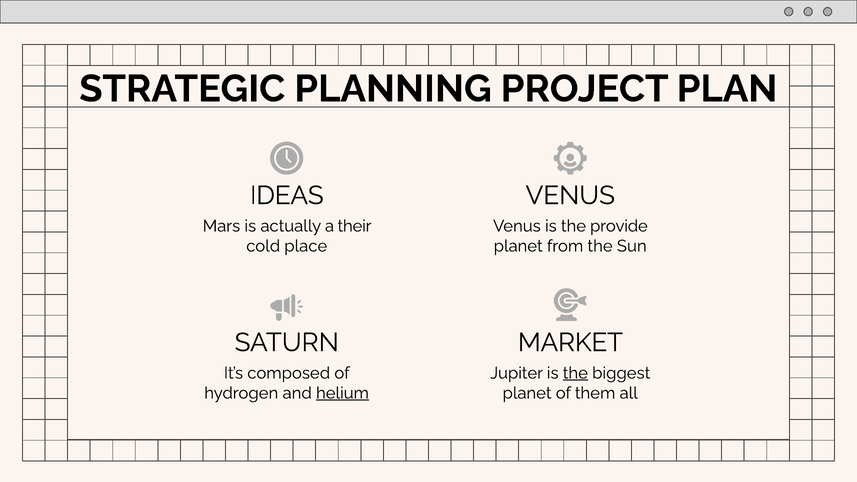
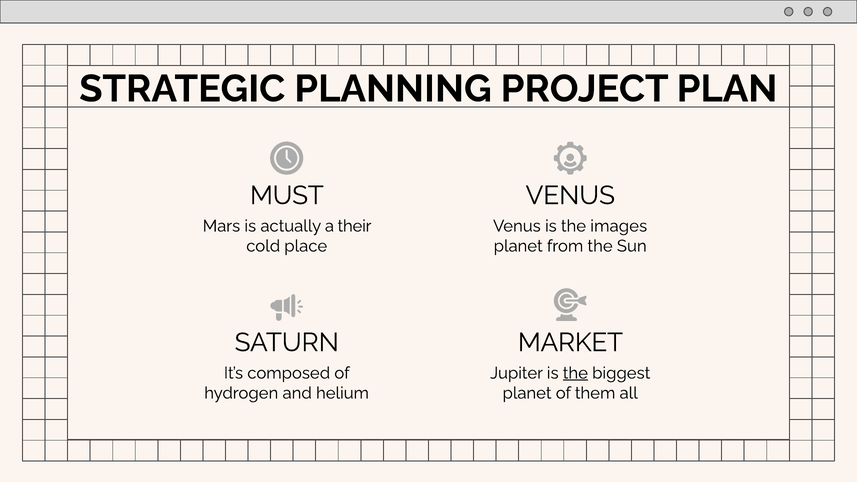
IDEAS: IDEAS -> MUST (287, 196)
provide: provide -> images (619, 226)
helium underline: present -> none (342, 393)
